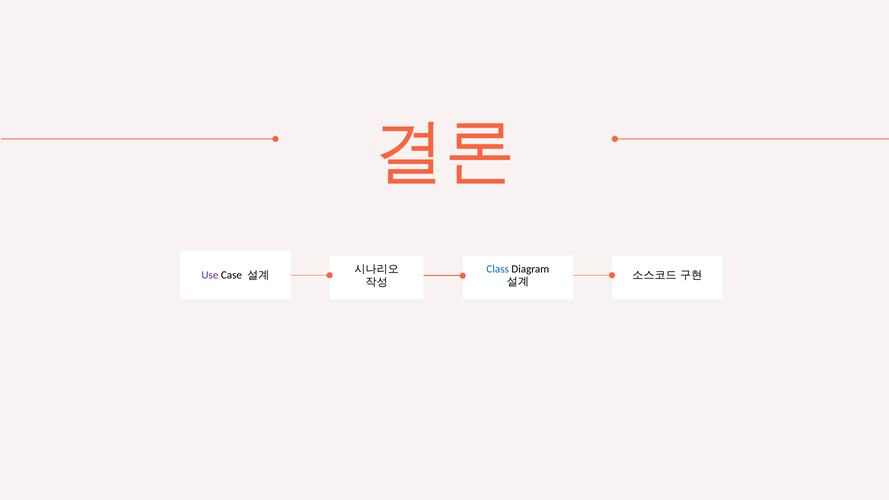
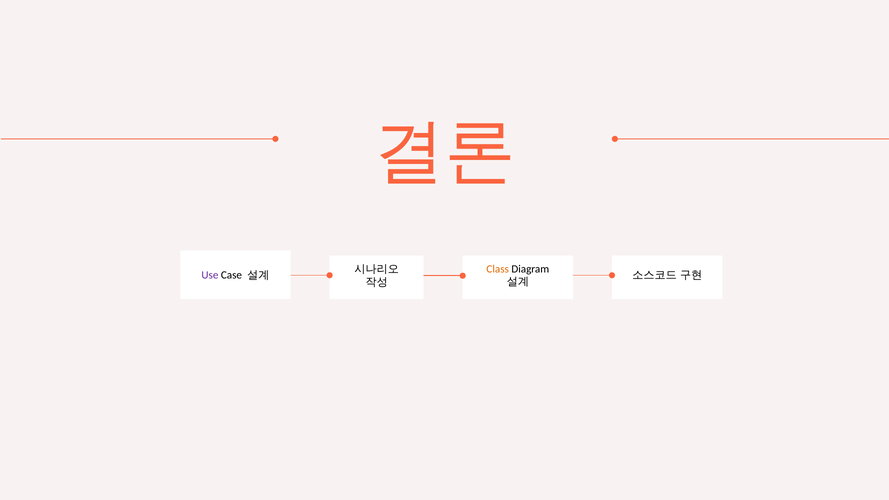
Class colour: blue -> orange (498, 269)
